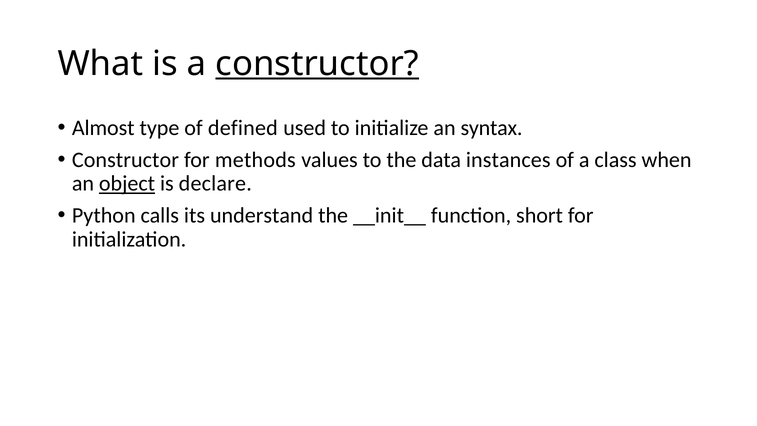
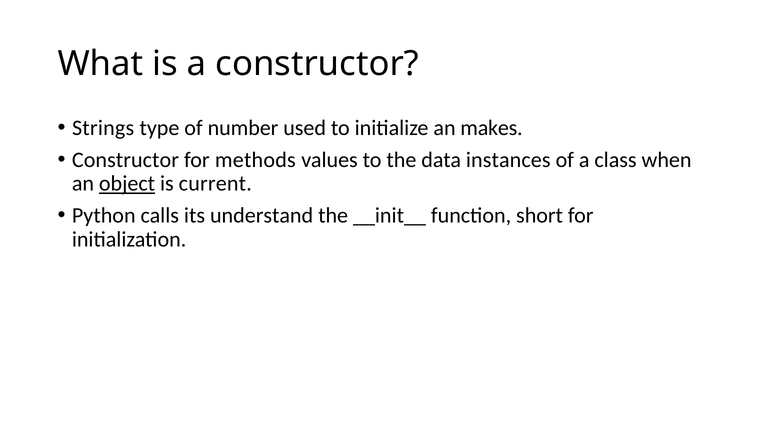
constructor underline: present -> none (317, 64)
Almost: Almost -> Strings (103, 128)
defined: defined -> number (243, 128)
syntax: syntax -> makes (491, 128)
declare: declare -> current (215, 184)
